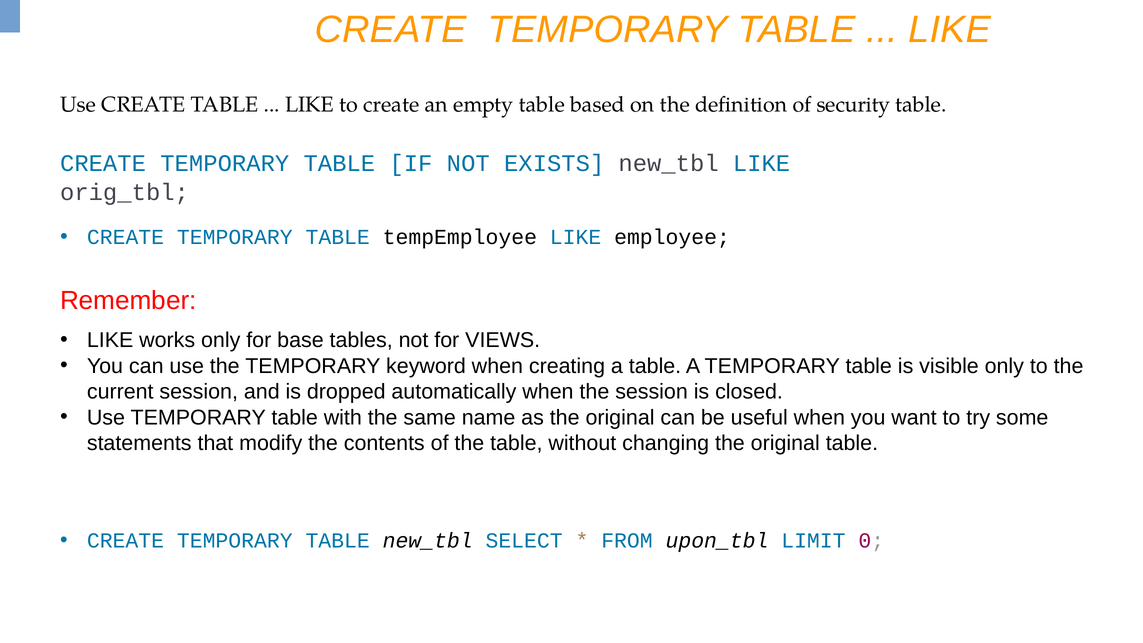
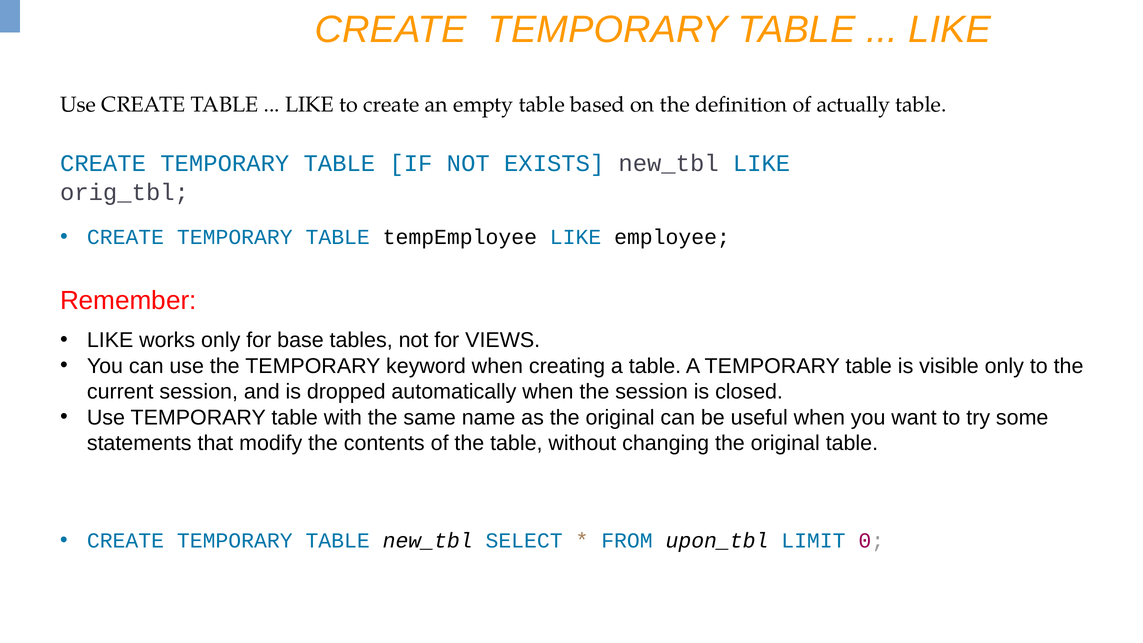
security: security -> actually (853, 105)
